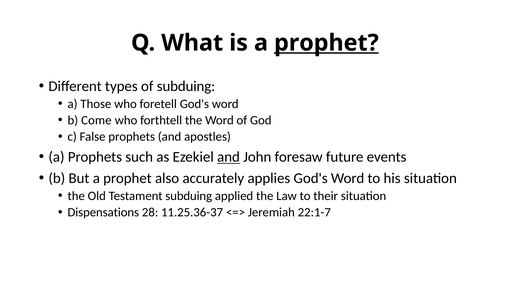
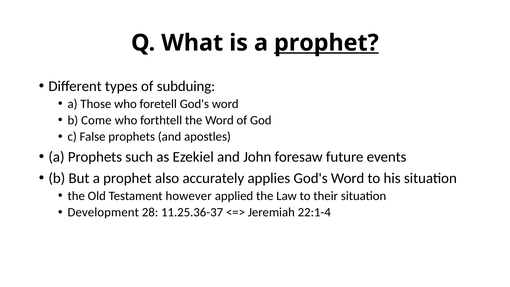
and underline: present -> none (229, 157)
Testament subduing: subduing -> however (189, 196)
Dispensations: Dispensations -> Development (103, 212)
22:1-7: 22:1-7 -> 22:1-4 (314, 212)
